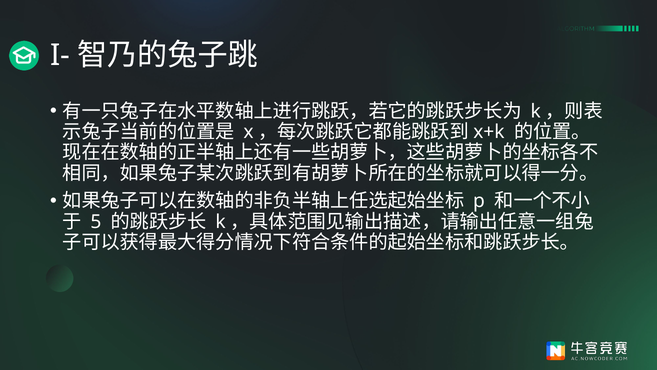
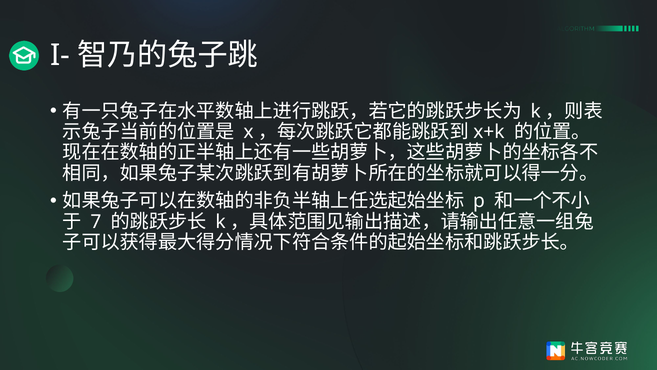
5: 5 -> 7 (96, 221)
